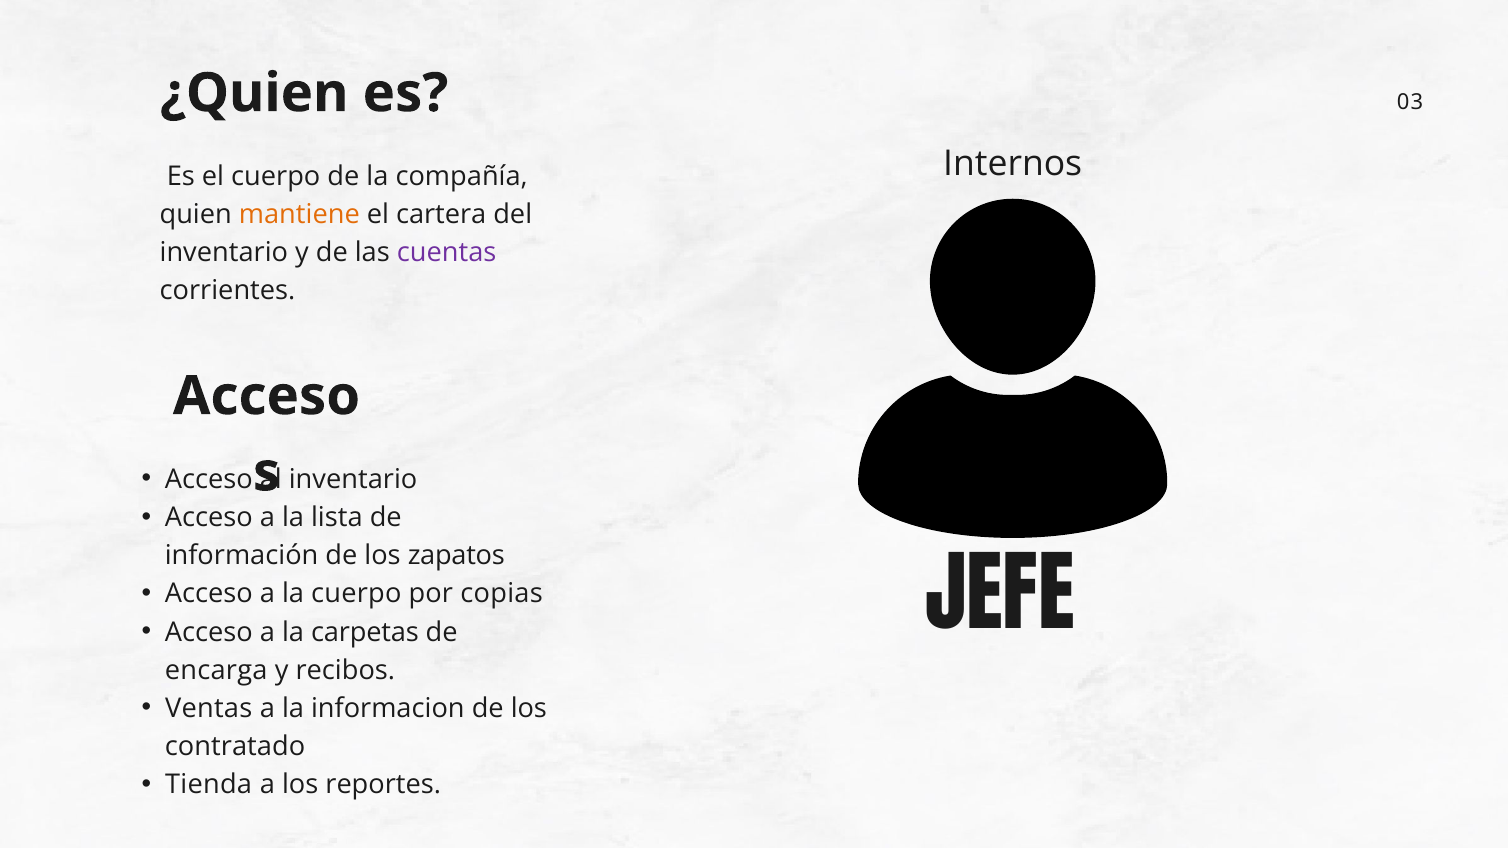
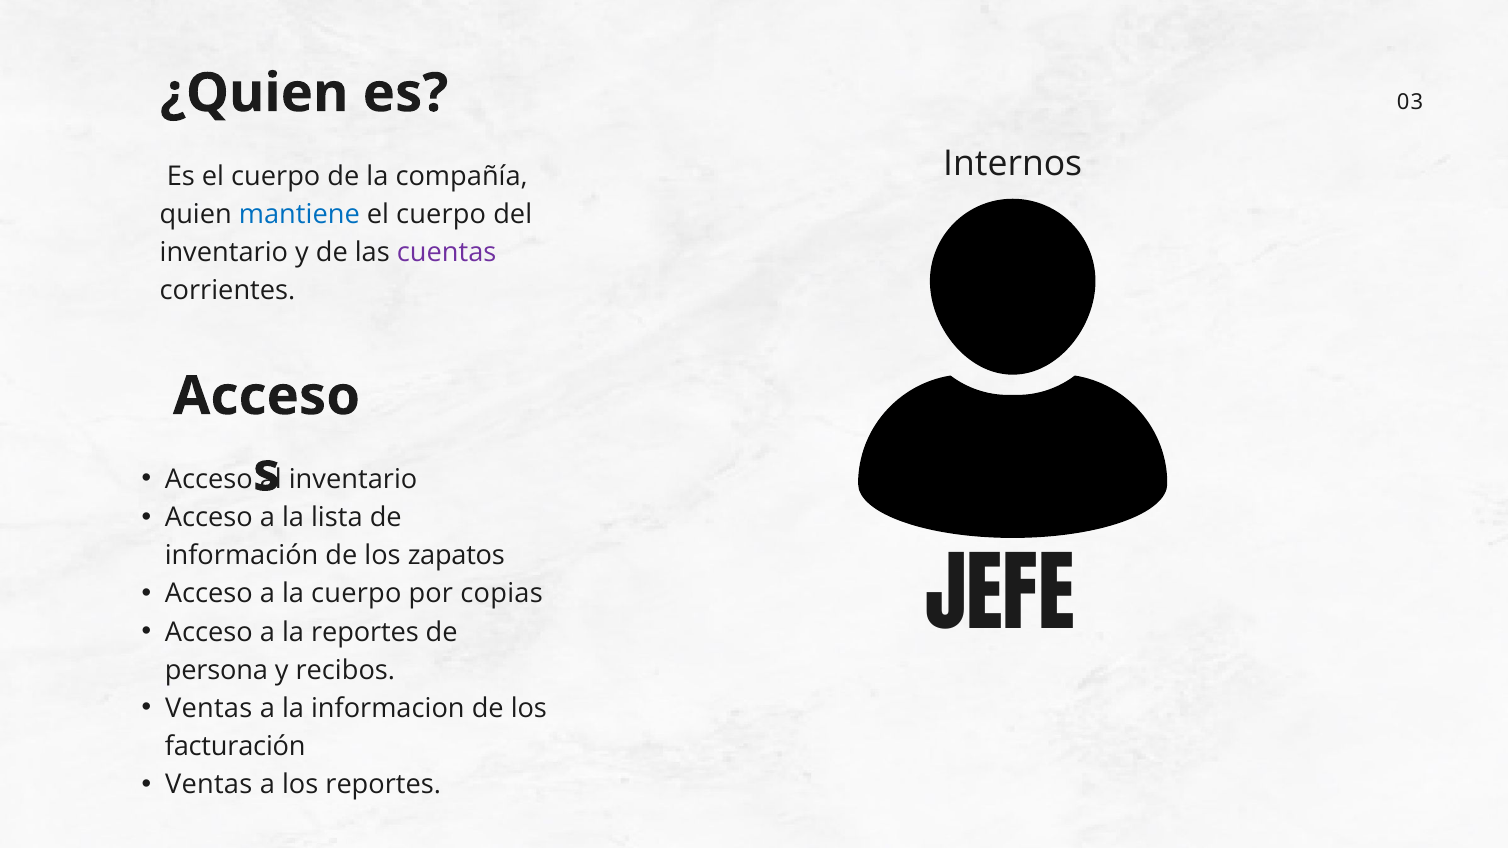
mantiene colour: orange -> blue (299, 214)
cartera: cartera -> cuerpo (441, 214)
la carpetas: carpetas -> reportes (365, 632)
encarga: encarga -> persona (216, 670)
contratado: contratado -> facturación (235, 747)
Tienda: Tienda -> Ventas (209, 785)
